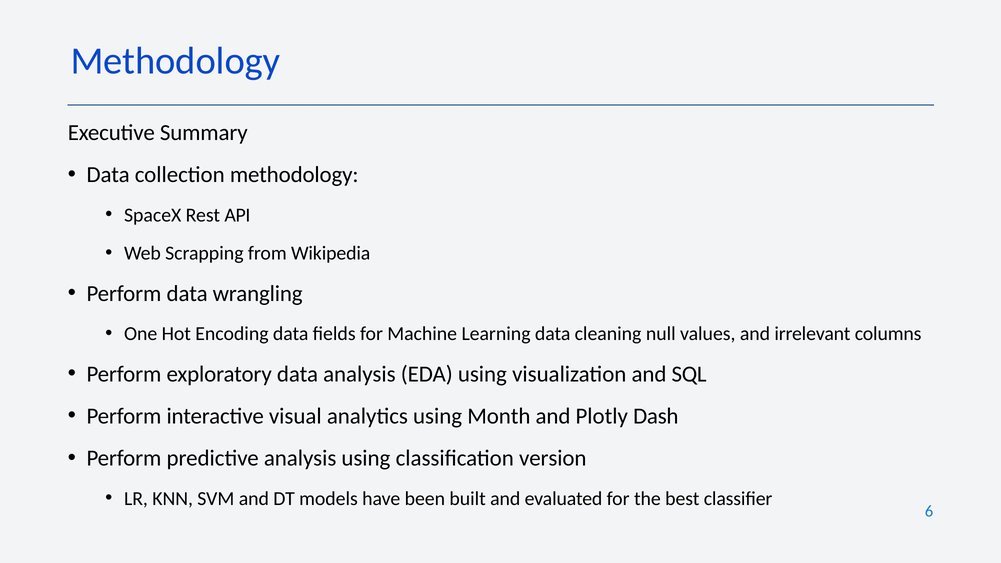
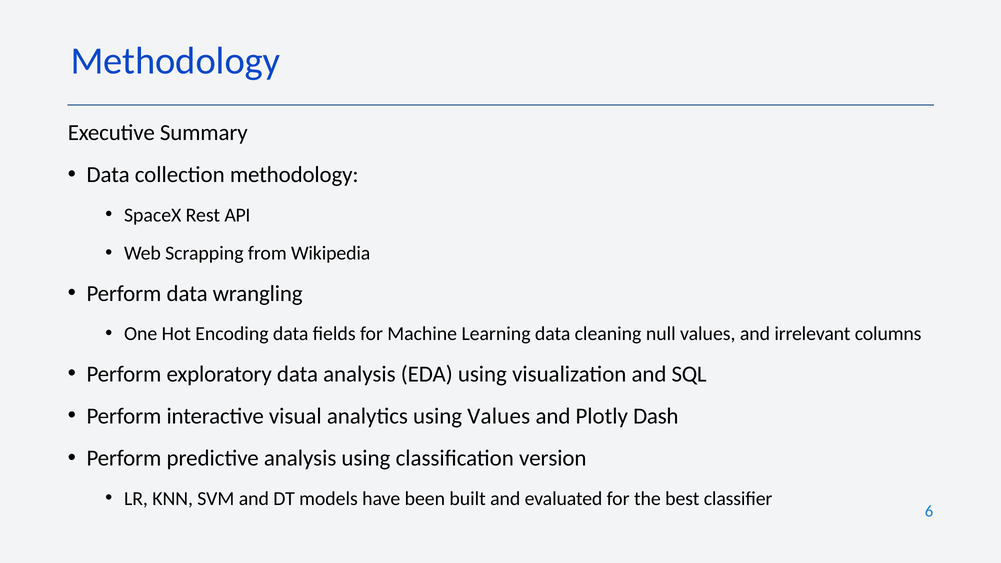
using Month: Month -> Values (499, 416)
